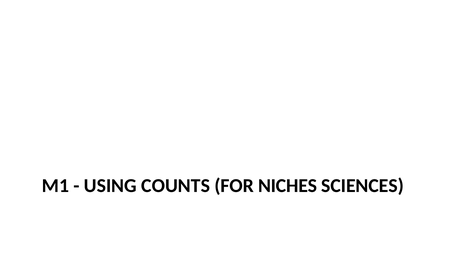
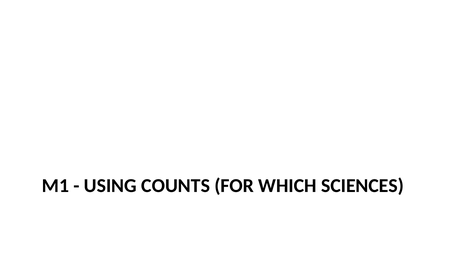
NICHES: NICHES -> WHICH (288, 186)
